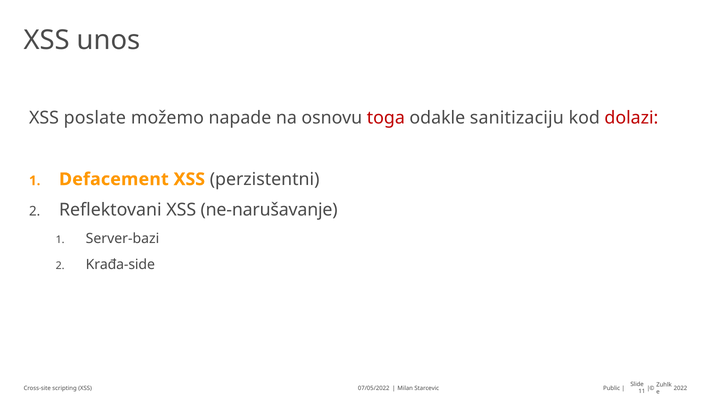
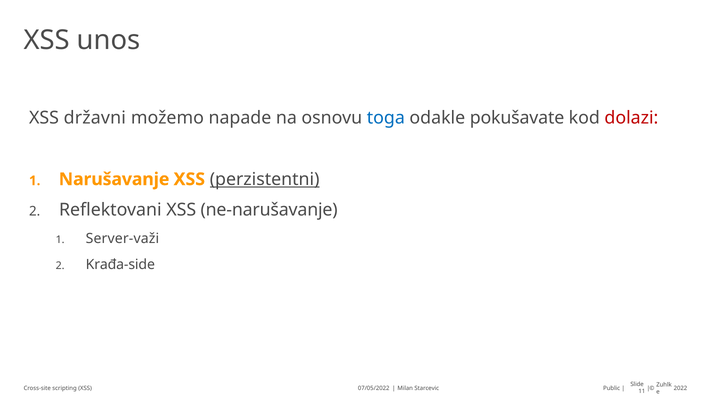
poslate: poslate -> državni (95, 118)
toga colour: red -> blue (386, 118)
sanitizaciju: sanitizaciju -> pokušavate (517, 118)
Defacement: Defacement -> Narušavanje (114, 179)
perzistentni underline: none -> present (265, 179)
Server-bazi: Server-bazi -> Server-važi (122, 238)
